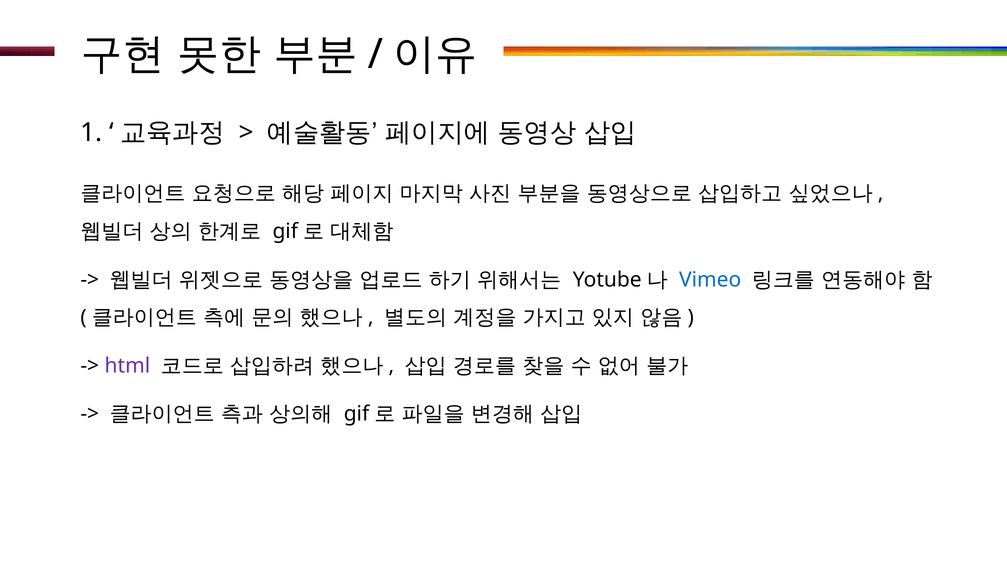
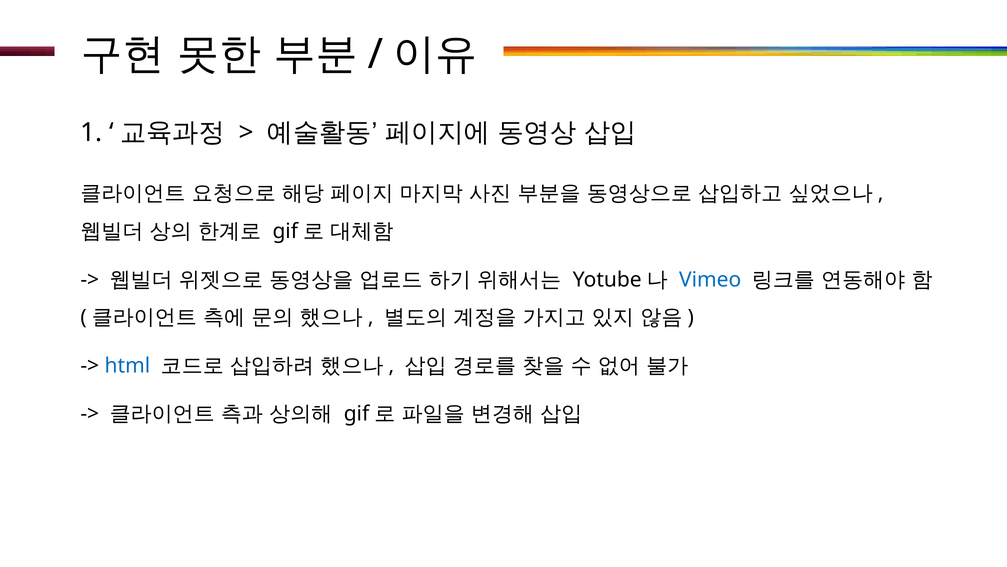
html colour: purple -> blue (127, 365)
